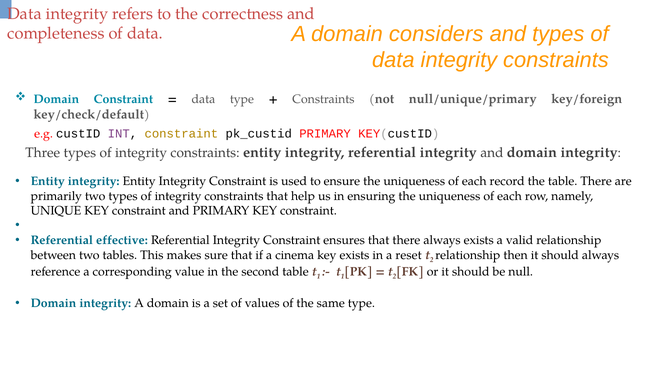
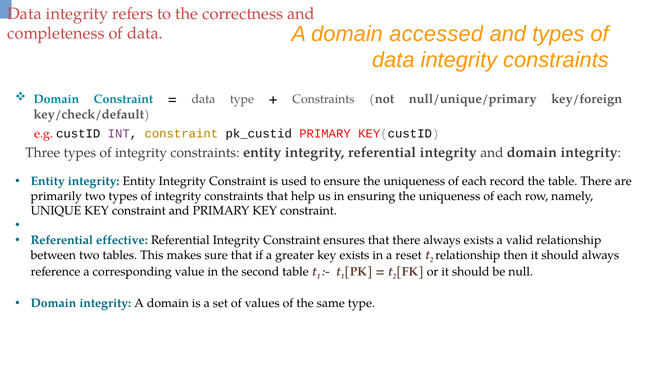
considers: considers -> accessed (436, 34)
cinema: cinema -> greater (295, 255)
